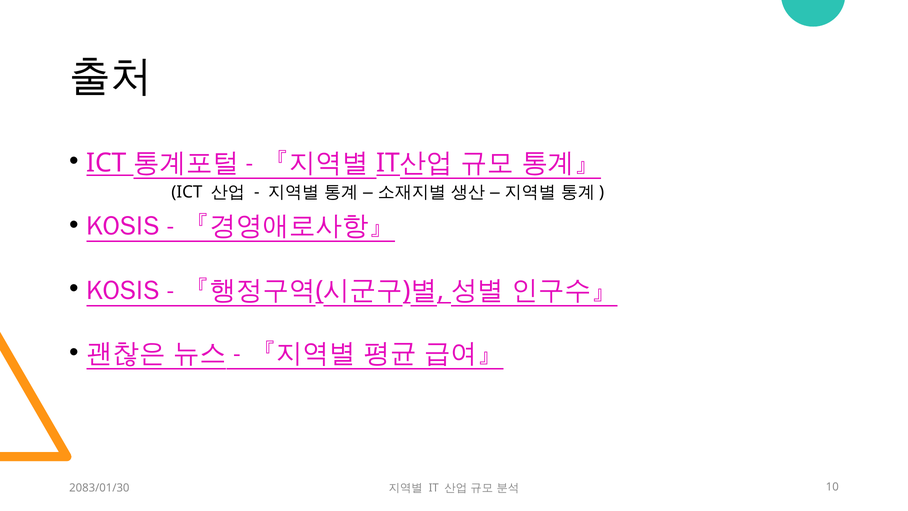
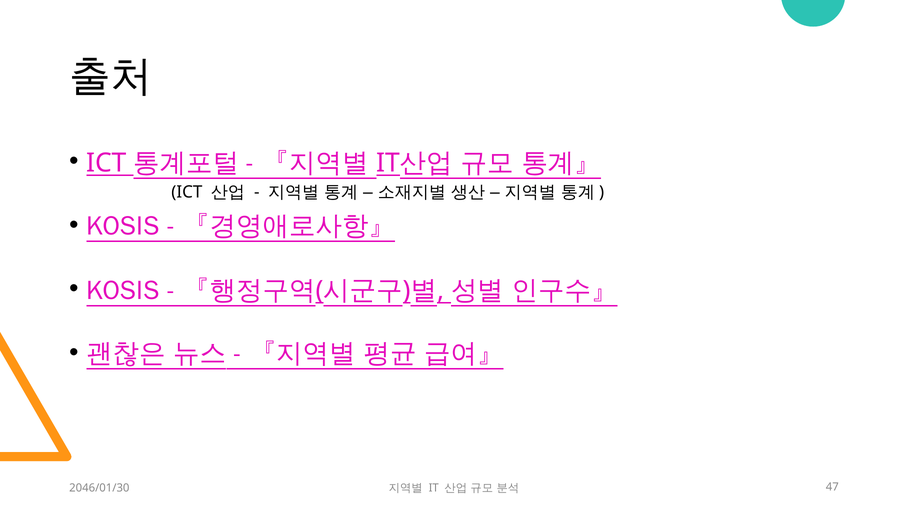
2083/01/30: 2083/01/30 -> 2046/01/30 (99, 488)
10: 10 -> 47 (832, 487)
